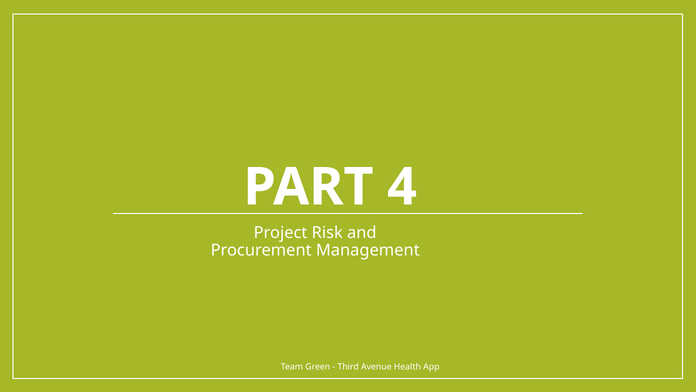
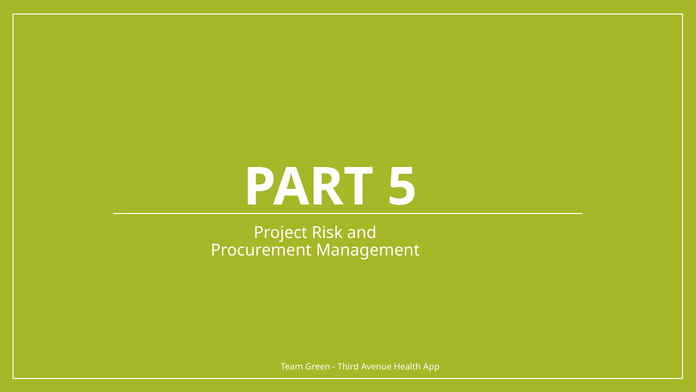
4: 4 -> 5 (402, 187)
